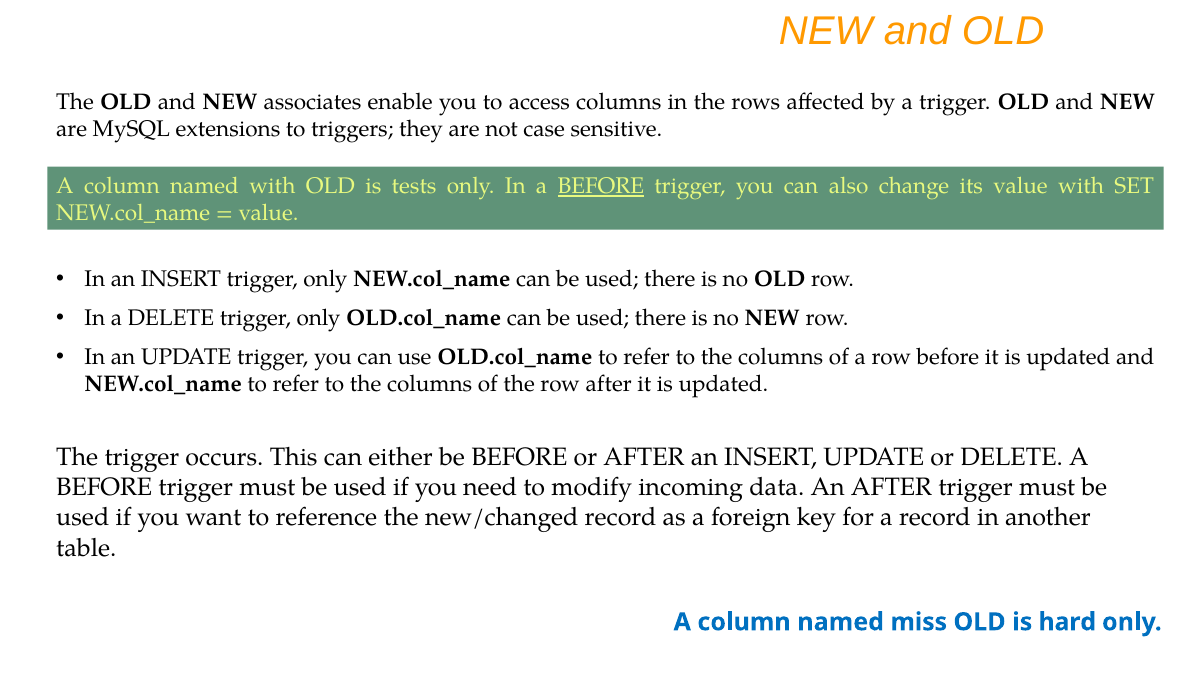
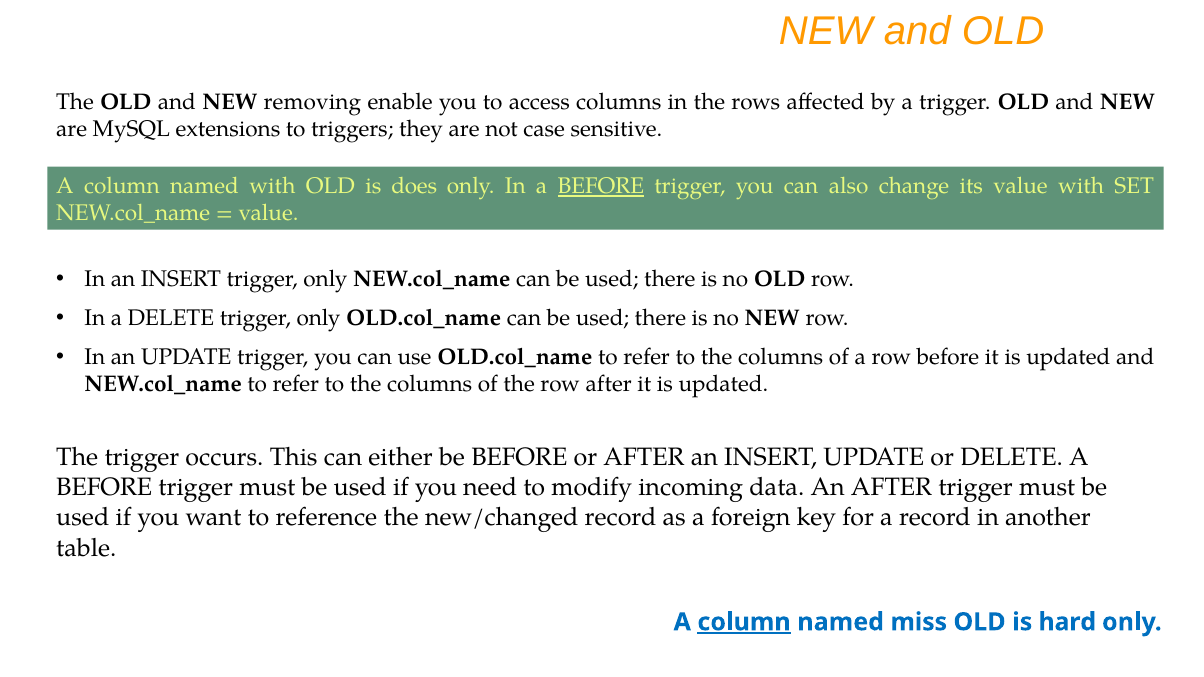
associates: associates -> removing (312, 102)
tests: tests -> does (414, 186)
column underline: none -> present (744, 622)
